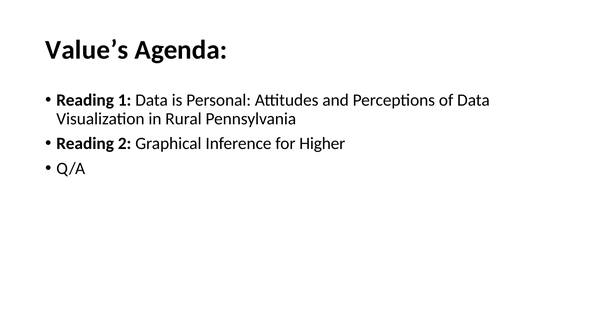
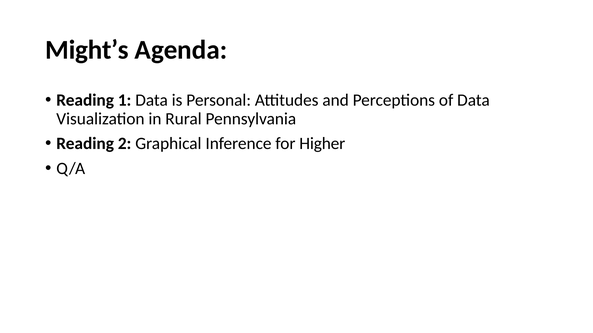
Value’s: Value’s -> Might’s (87, 50)
